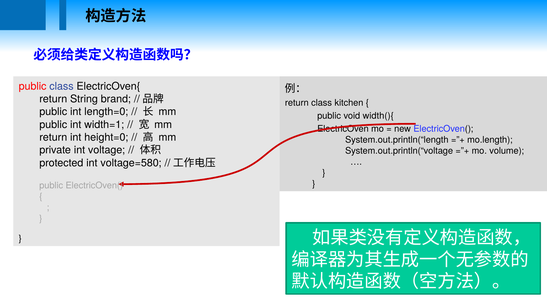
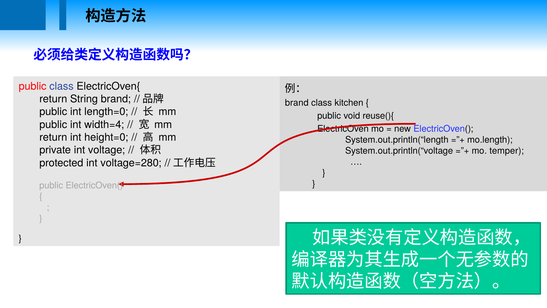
return: return -> brand (297, 103)
width(){: width(){ -> reuse(){ (378, 116)
width=1: width=1 -> width=4 (104, 124)
volume: volume -> temper (507, 151)
voltage=580: voltage=580 -> voltage=280 (131, 163)
